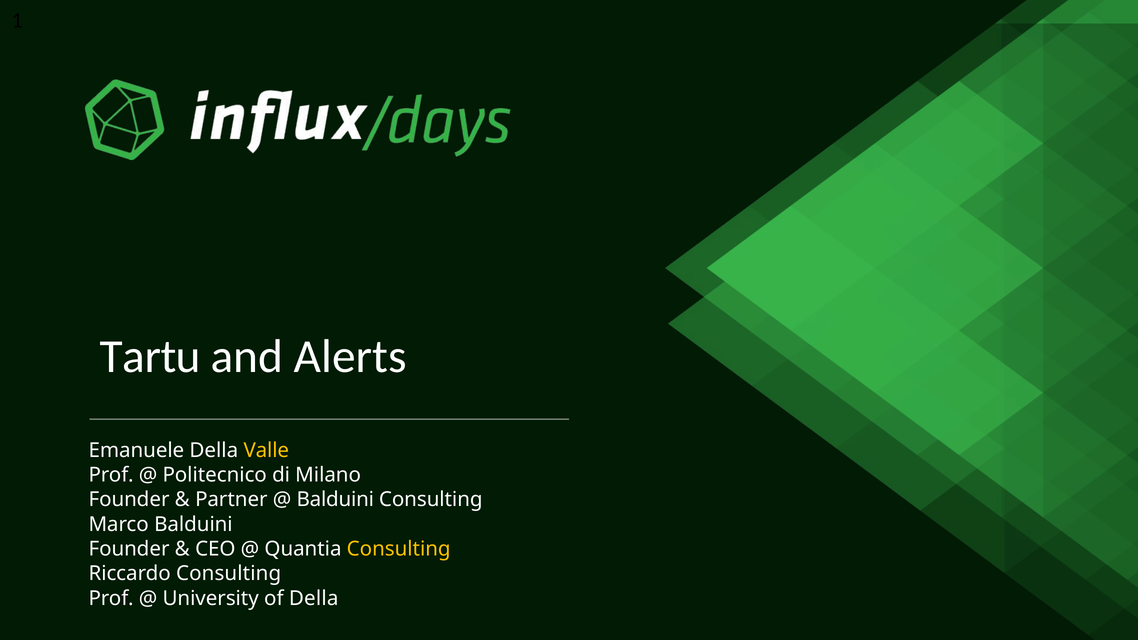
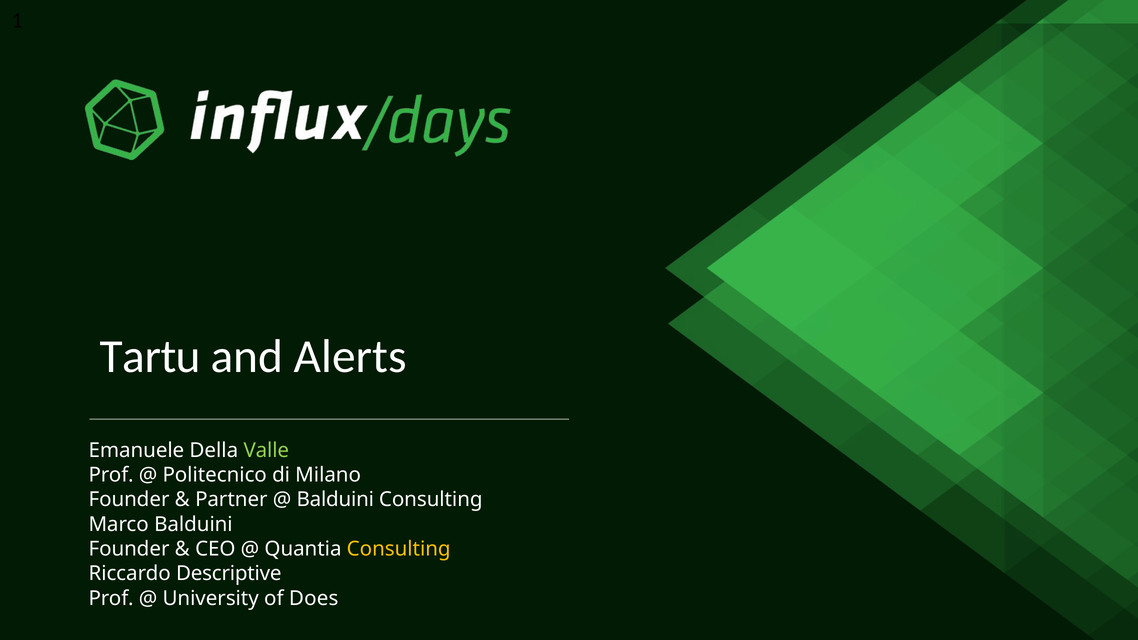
Valle colour: yellow -> light green (266, 450)
Riccardo Consulting: Consulting -> Descriptive (229, 574)
of Della: Della -> Does (314, 598)
